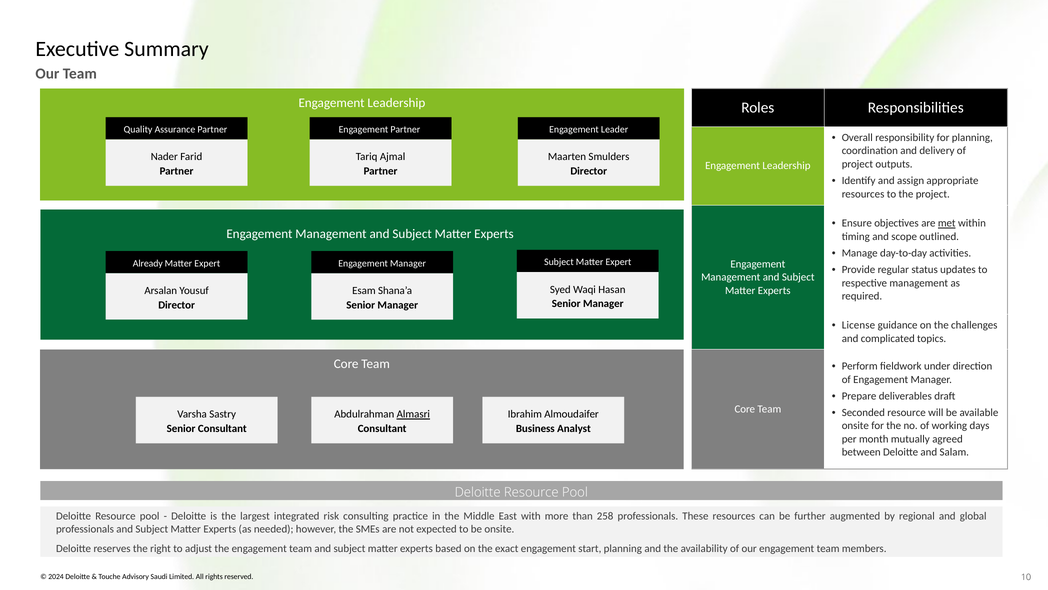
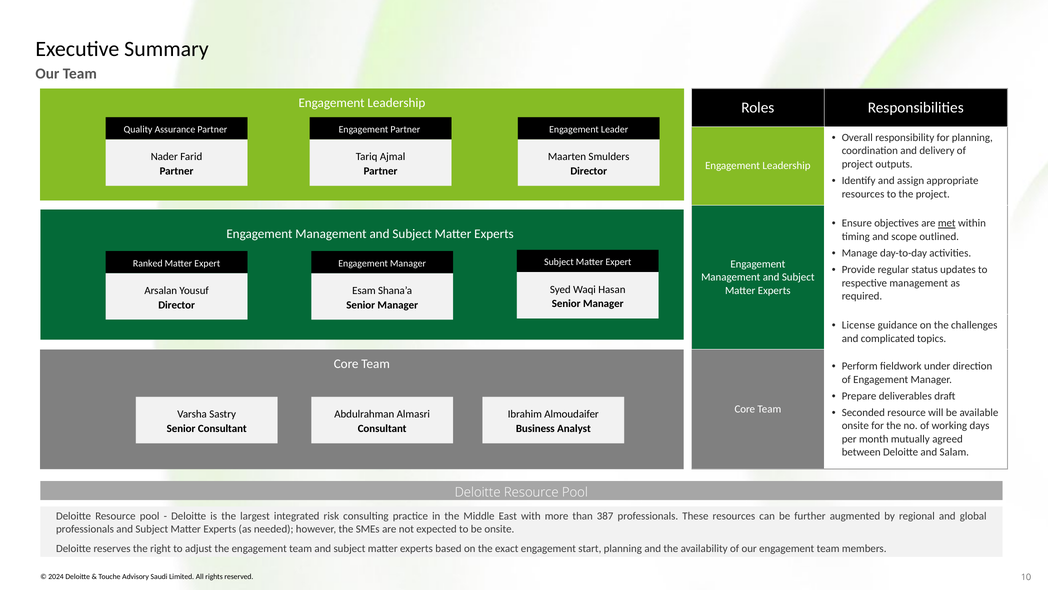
Already: Already -> Ranked (148, 263)
Almasri underline: present -> none (413, 414)
258: 258 -> 387 (605, 515)
